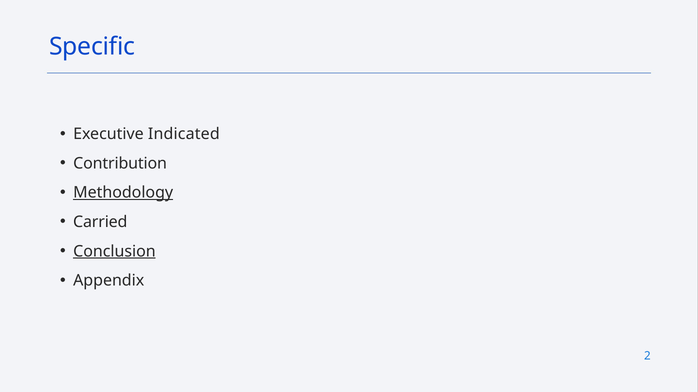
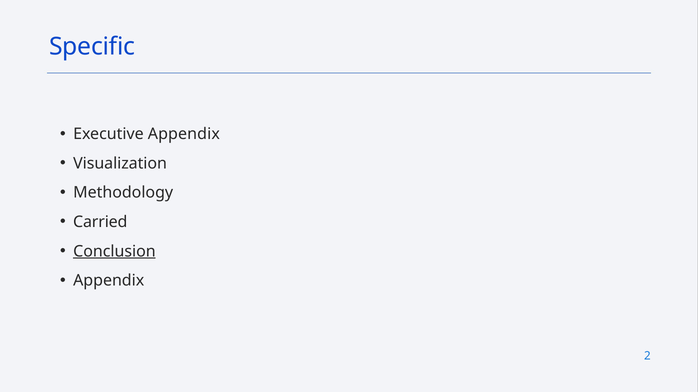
Executive Indicated: Indicated -> Appendix (184, 134)
Contribution: Contribution -> Visualization (120, 164)
Methodology underline: present -> none (123, 193)
